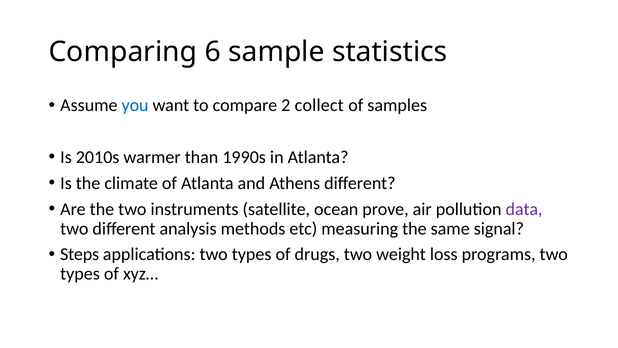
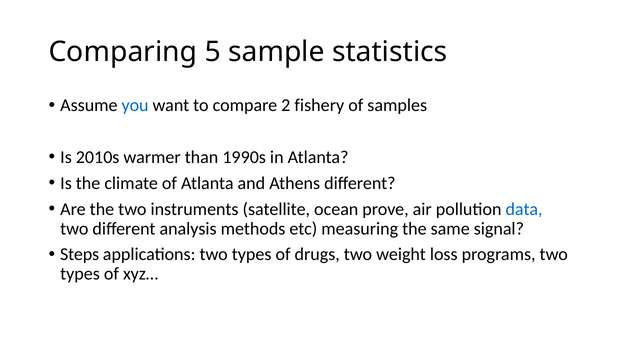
6: 6 -> 5 (213, 52)
collect: collect -> fishery (319, 105)
data colour: purple -> blue (524, 209)
